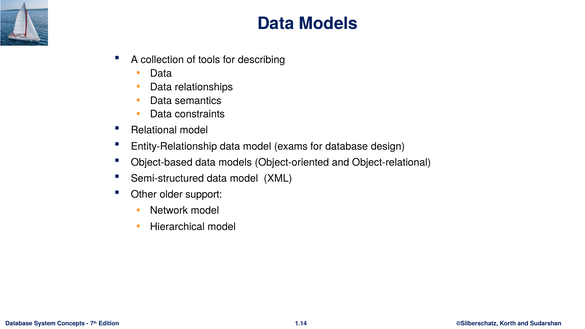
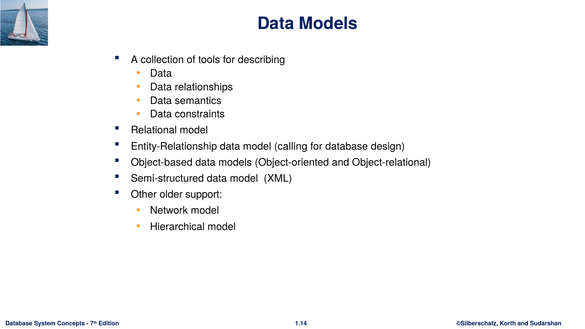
exams: exams -> calling (291, 146)
